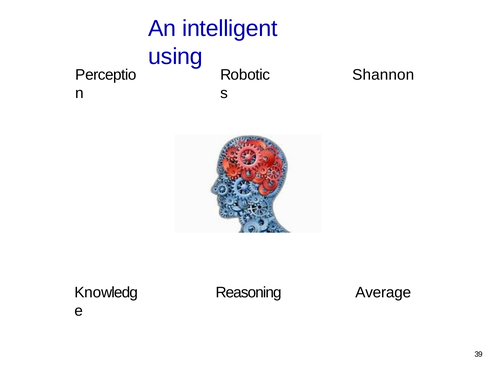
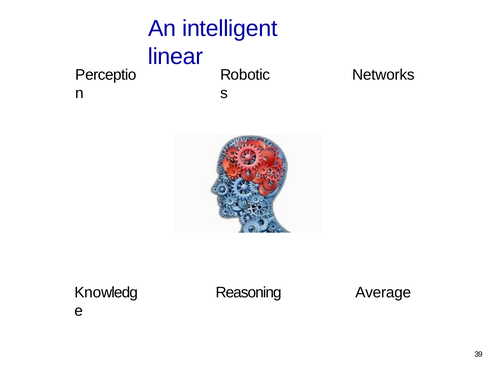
using: using -> linear (176, 56)
Shannon: Shannon -> Networks (383, 75)
